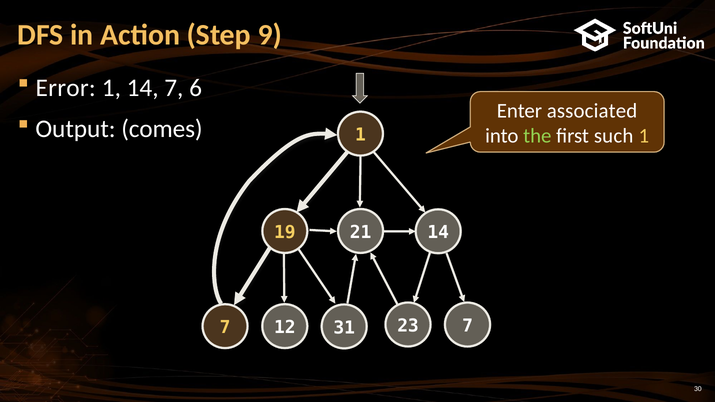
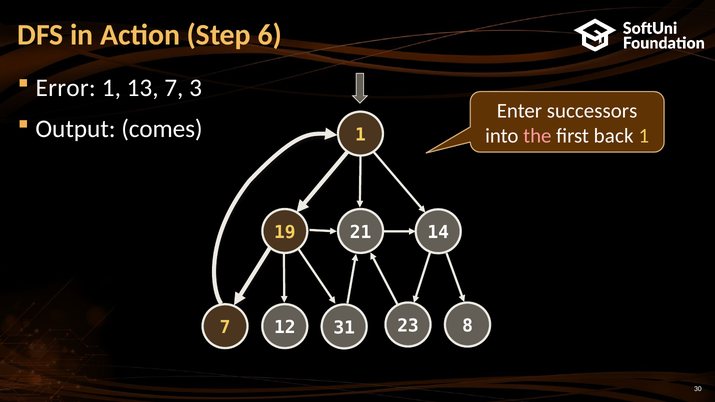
9: 9 -> 6 (270, 35)
14: 14 -> 13 (143, 88)
6: 6 -> 3 (196, 88)
associated: associated -> successors (592, 111)
the colour: light green -> pink (537, 136)
such: such -> back (614, 136)
23 7: 7 -> 8 (468, 326)
